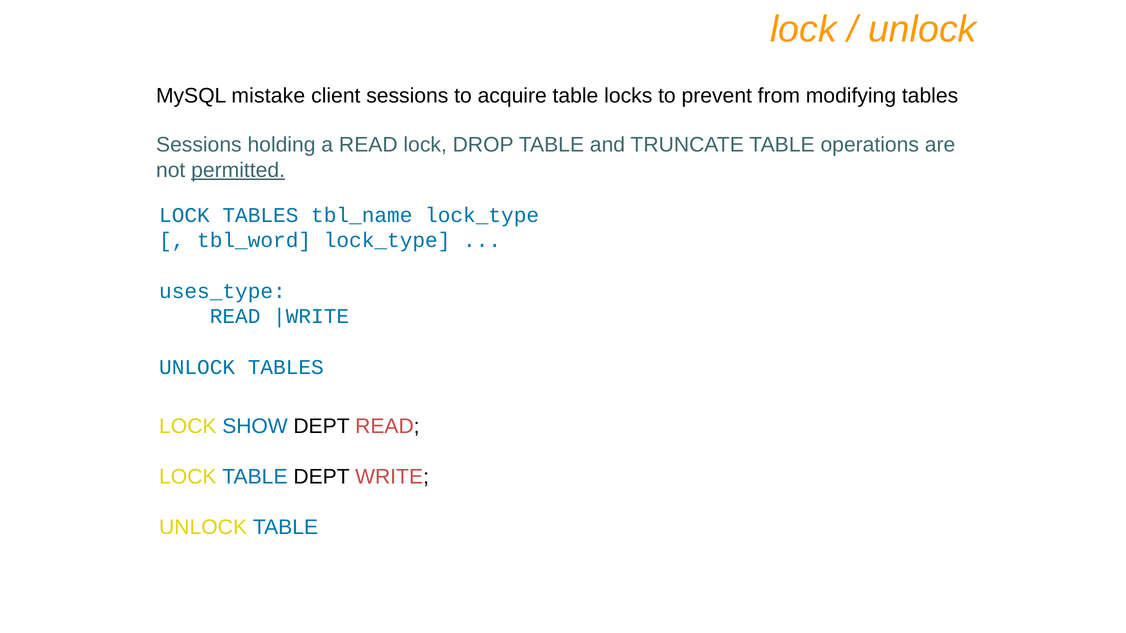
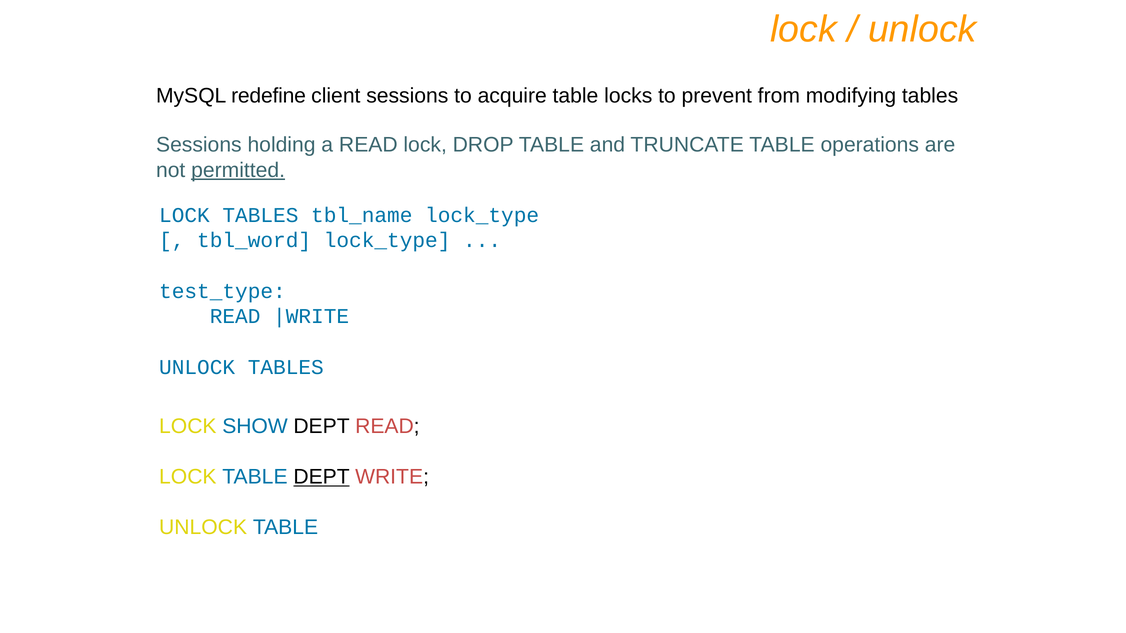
mistake: mistake -> redefine (269, 96)
uses_type: uses_type -> test_type (222, 291)
DEPT underline: none -> present (322, 477)
